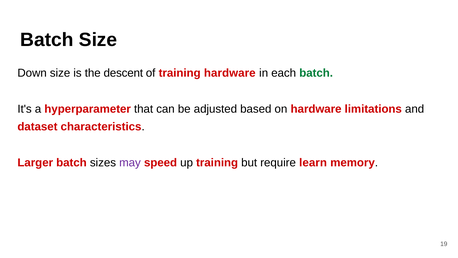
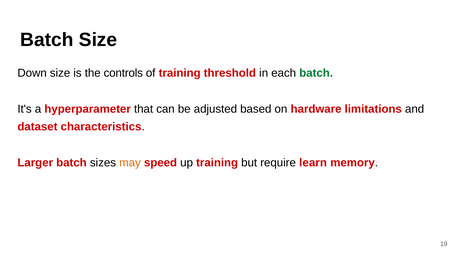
descent: descent -> controls (123, 73)
training hardware: hardware -> threshold (230, 73)
may colour: purple -> orange (130, 162)
